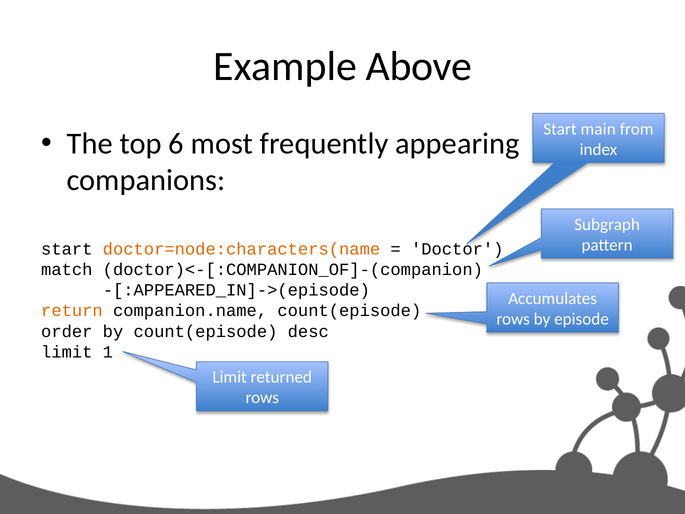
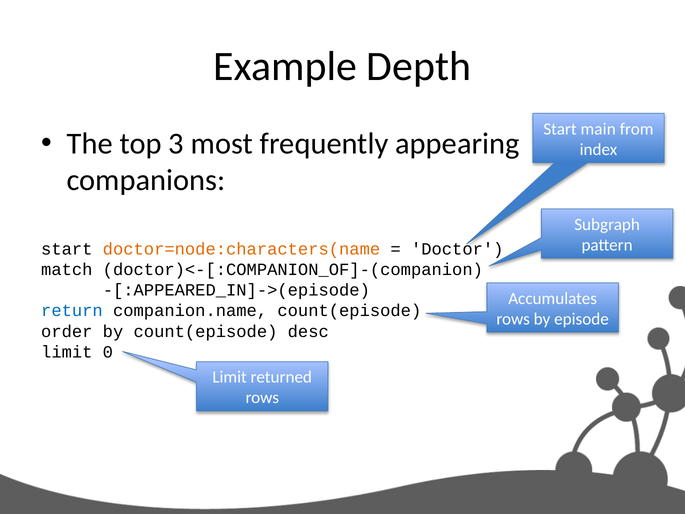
Above: Above -> Depth (419, 66)
6: 6 -> 3 (176, 144)
return colour: orange -> blue (72, 311)
1: 1 -> 0 (108, 352)
